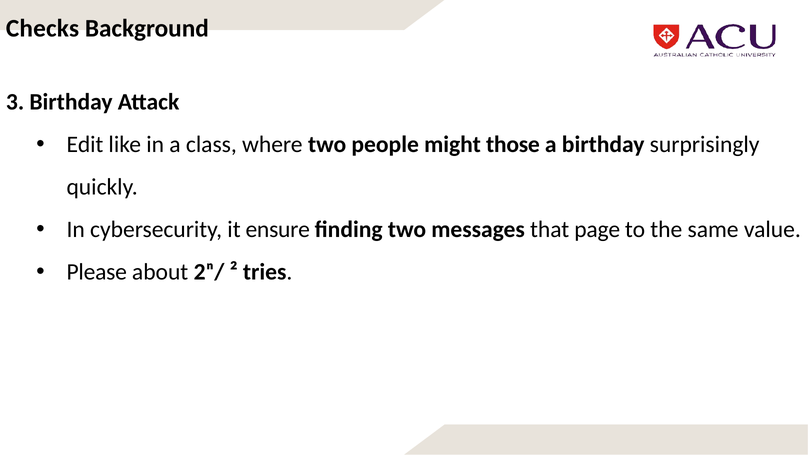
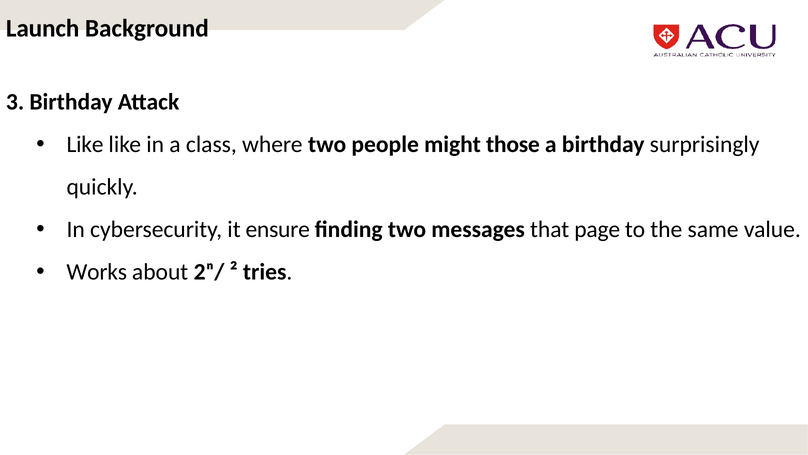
Checks: Checks -> Launch (43, 28)
Edit: Edit -> Like (85, 144)
Please: Please -> Works (97, 272)
